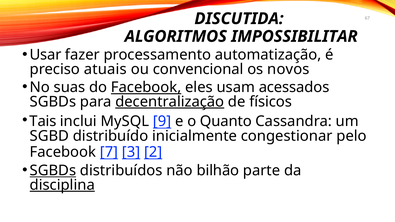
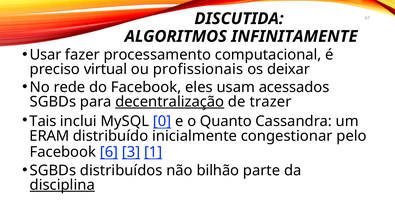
IMPOSSIBILITAR: IMPOSSIBILITAR -> INFINITAMENTE (294, 36)
automatização: automatização -> computacional (268, 55)
atuais: atuais -> virtual (105, 69)
convencional: convencional -> profissionais (198, 69)
novos: novos -> deixar (289, 69)
suas: suas -> rede (70, 87)
Facebook underline: present -> none (146, 87)
físicos: físicos -> trazer (271, 102)
9: 9 -> 0 (162, 121)
SGBD: SGBD -> ERAM (49, 136)
7: 7 -> 6 (109, 152)
2: 2 -> 1 (153, 152)
SGBDs underline: present -> none (53, 171)
